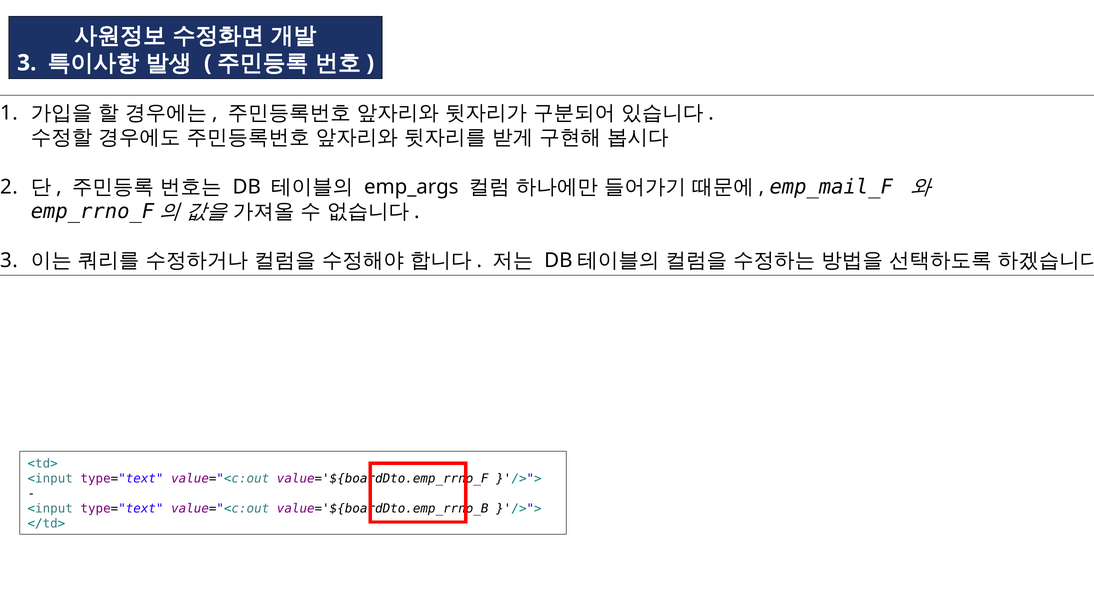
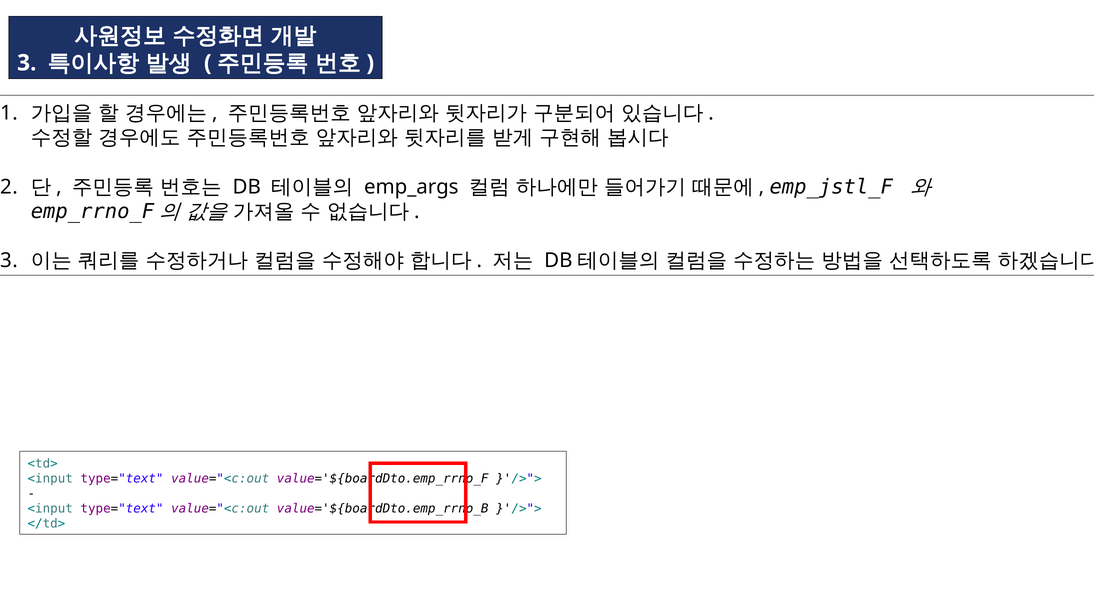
emp_mail_F: emp_mail_F -> emp_jstl_F (831, 187)
